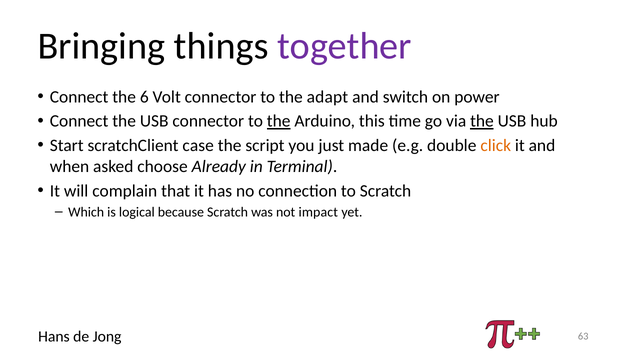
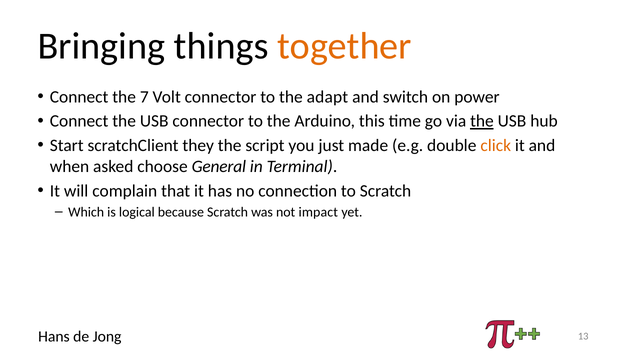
together colour: purple -> orange (345, 46)
6: 6 -> 7 (144, 97)
the underline: present -> none (279, 121)
case: case -> they (198, 146)
Already: Already -> General (219, 167)
63: 63 -> 13 (583, 336)
